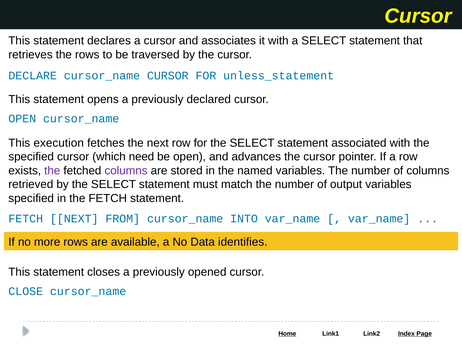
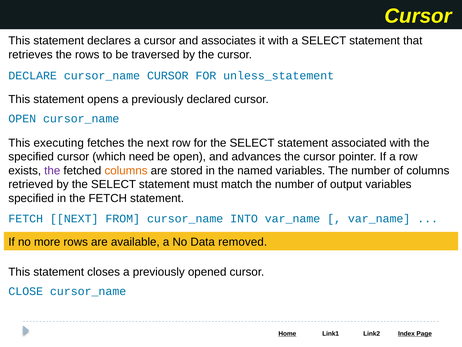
execution: execution -> executing (59, 143)
columns colour: purple -> orange (126, 170)
identifies: identifies -> removed (243, 242)
